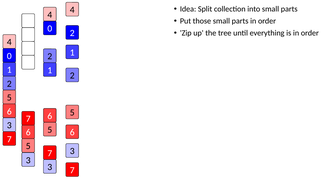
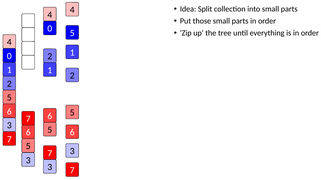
0 2: 2 -> 5 (72, 33)
